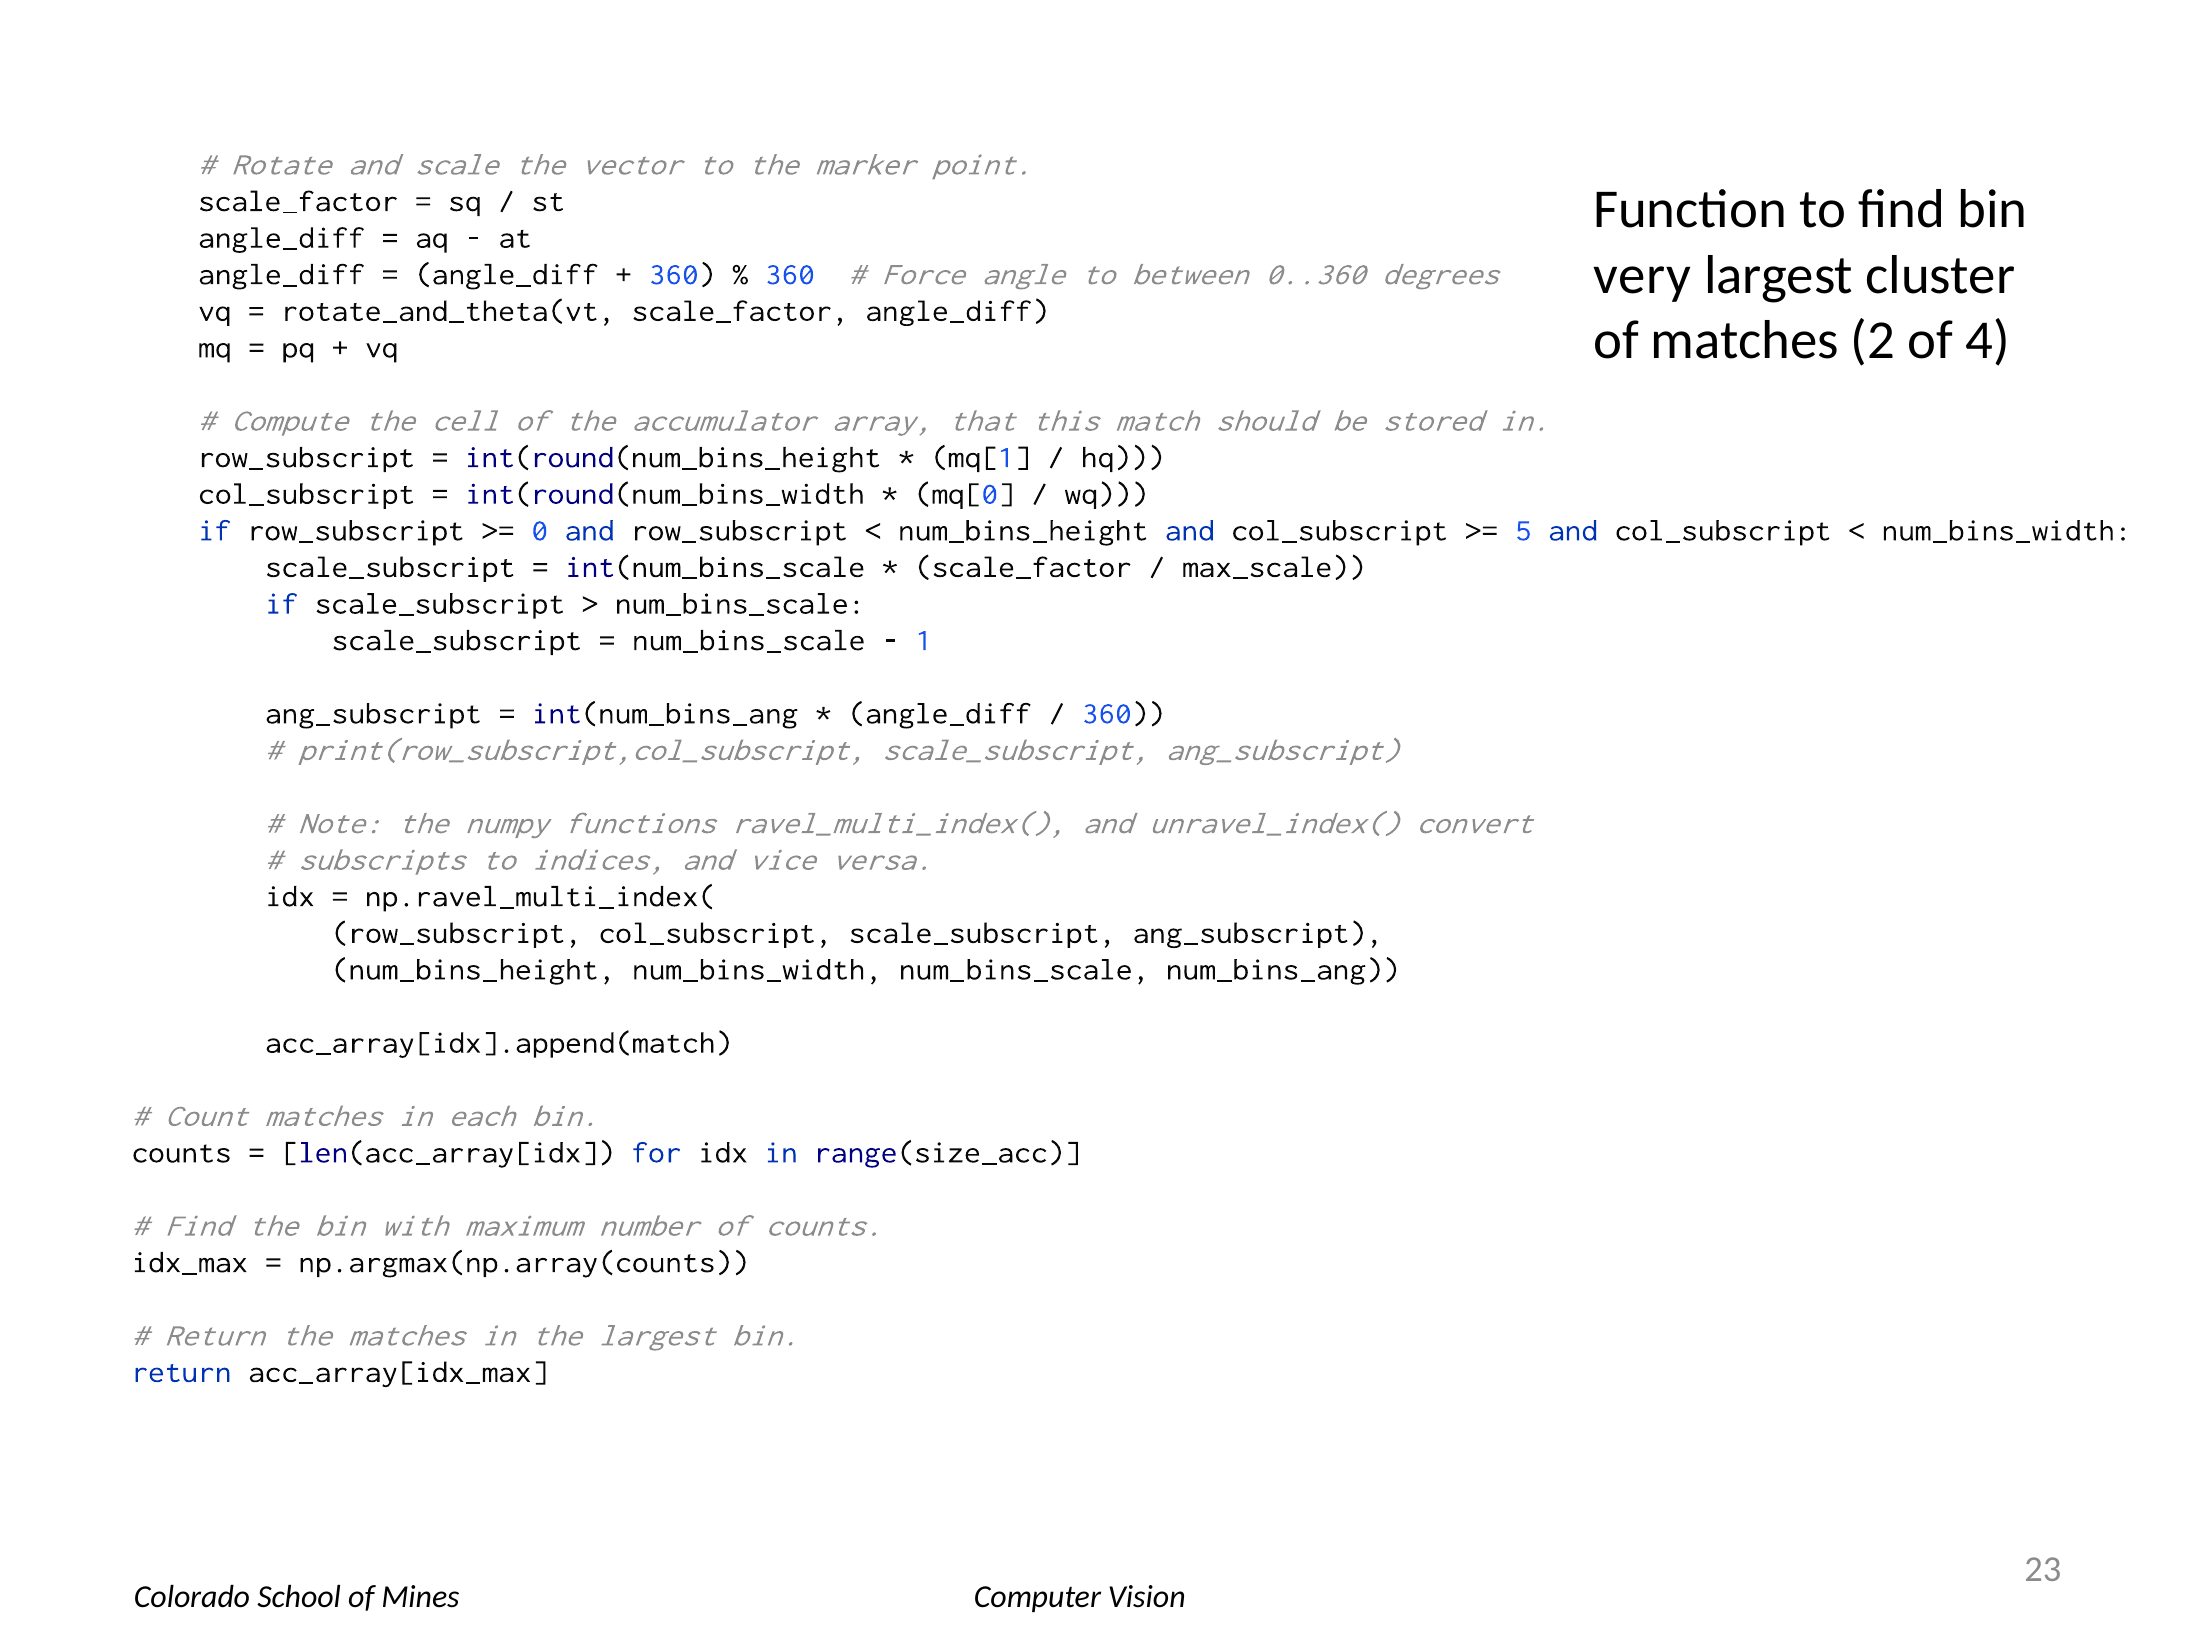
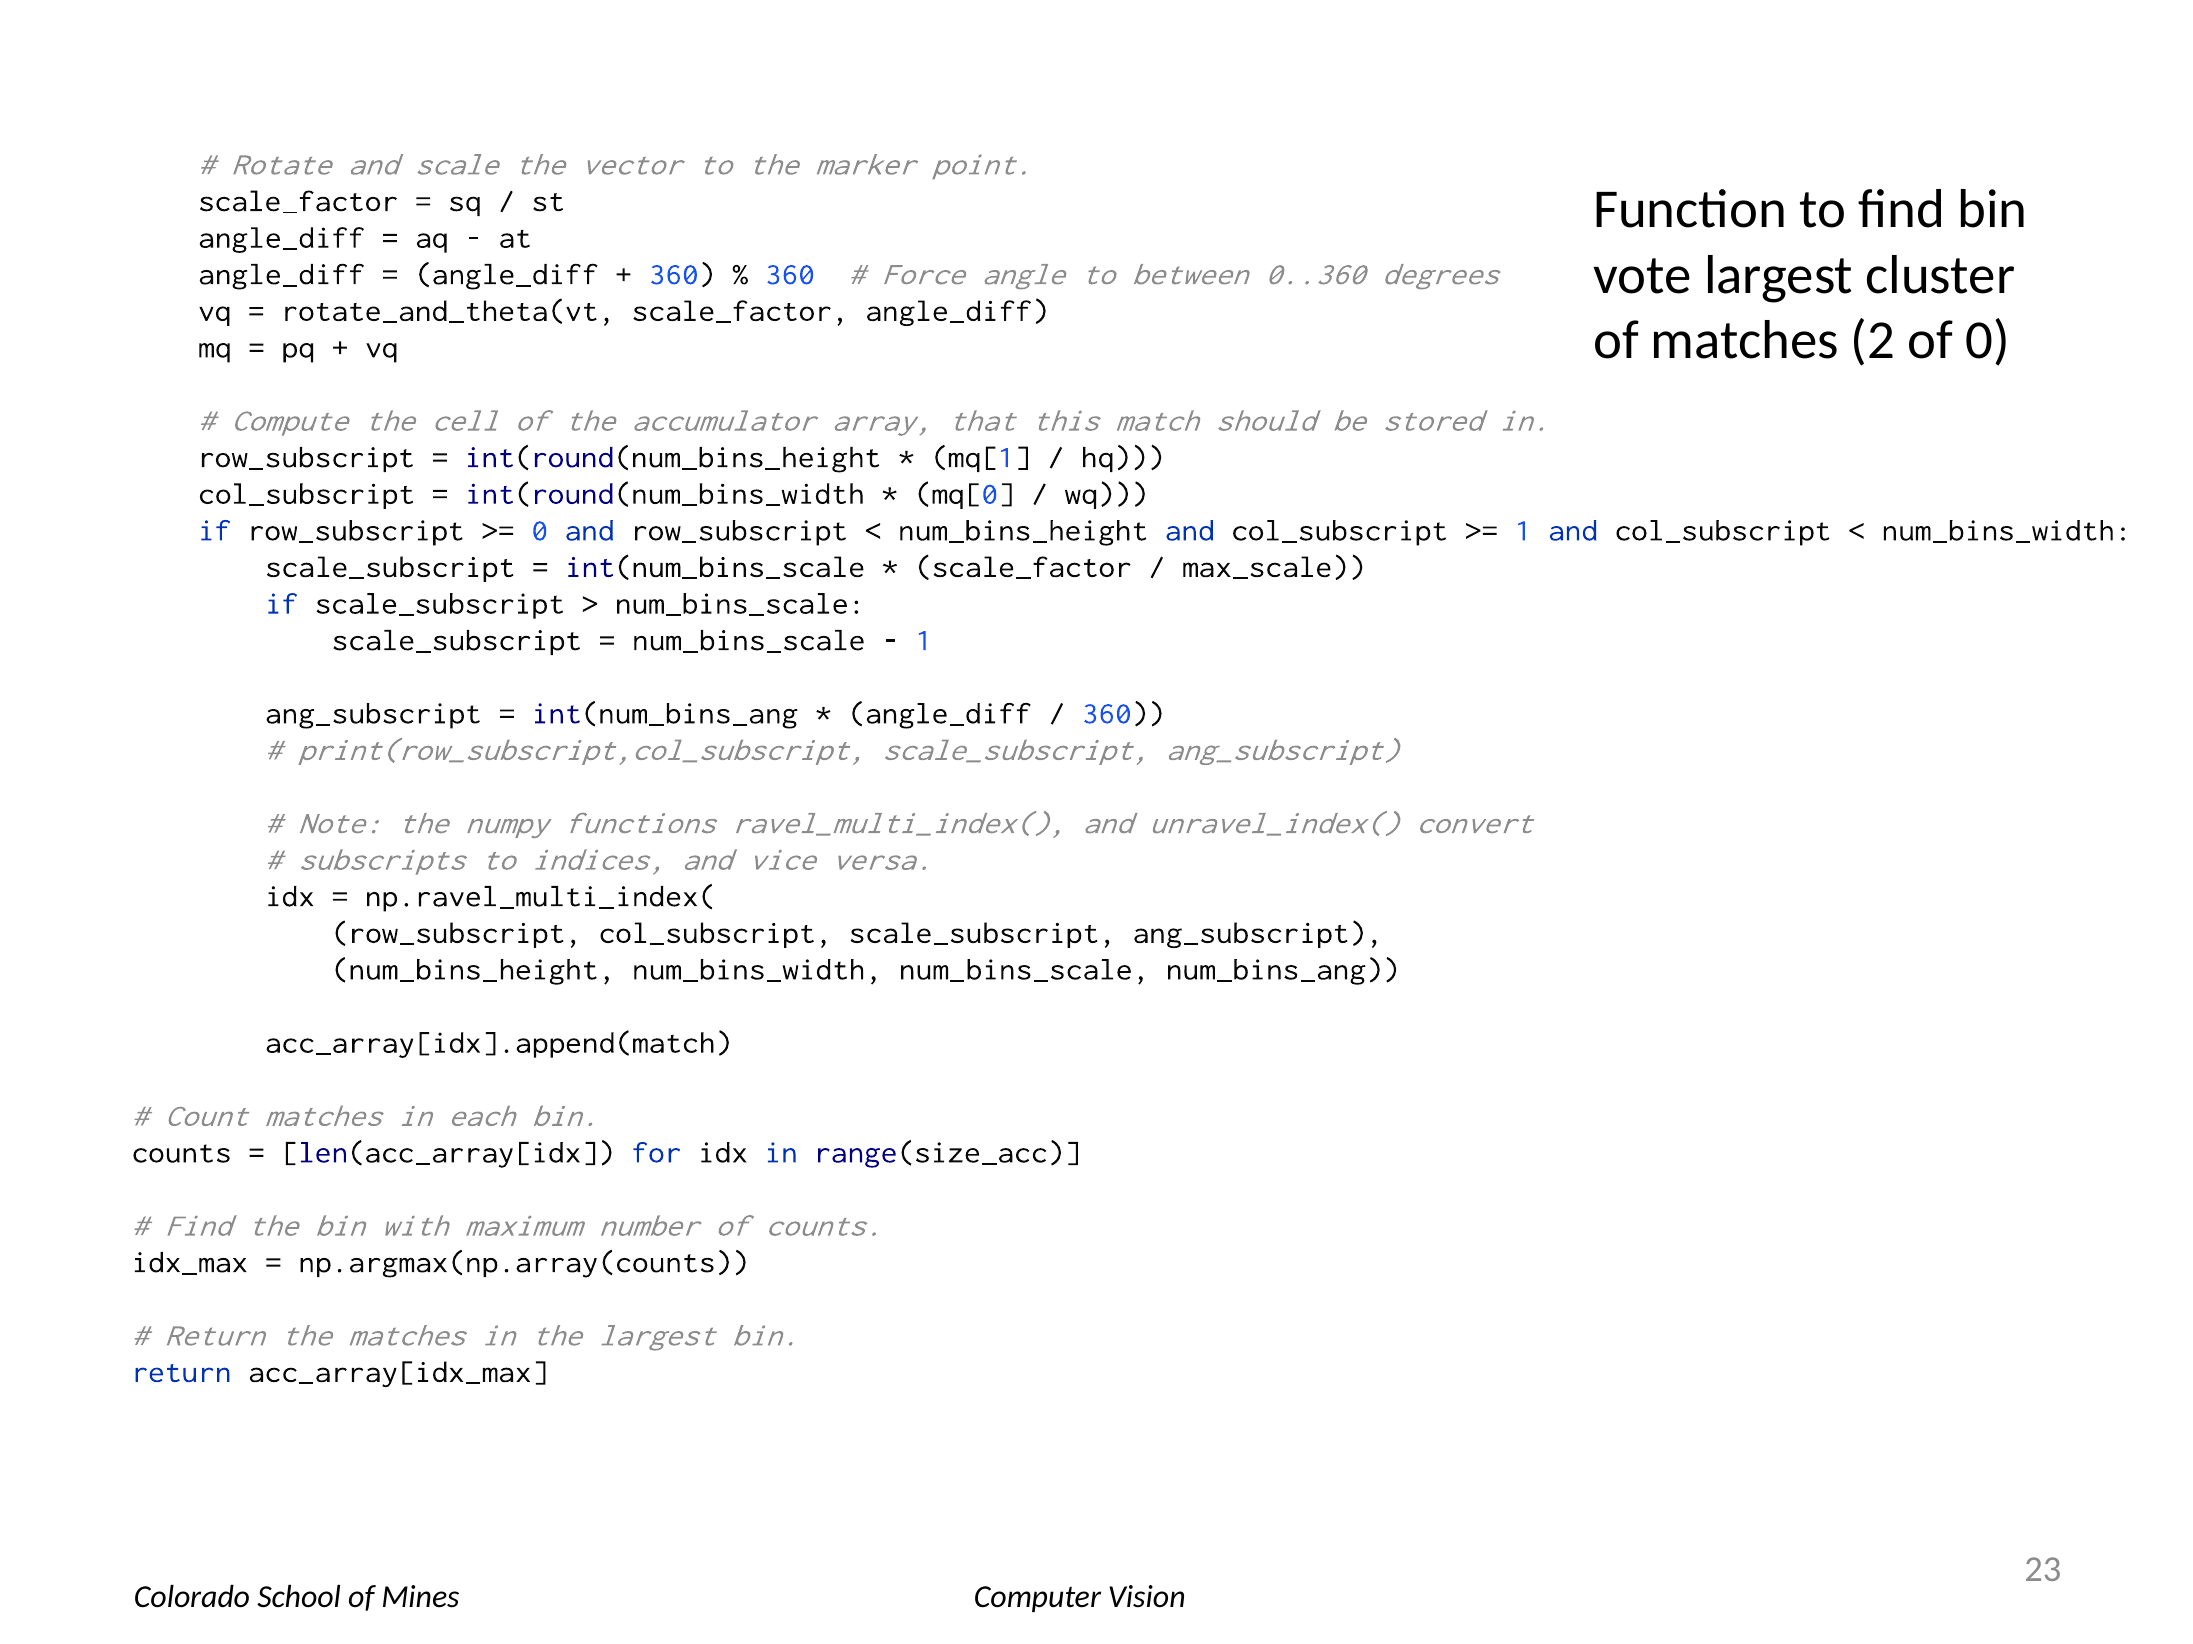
very: very -> vote (1643, 275)
of 4: 4 -> 0 (1988, 341)
5: 5 -> 1 (1523, 531)
